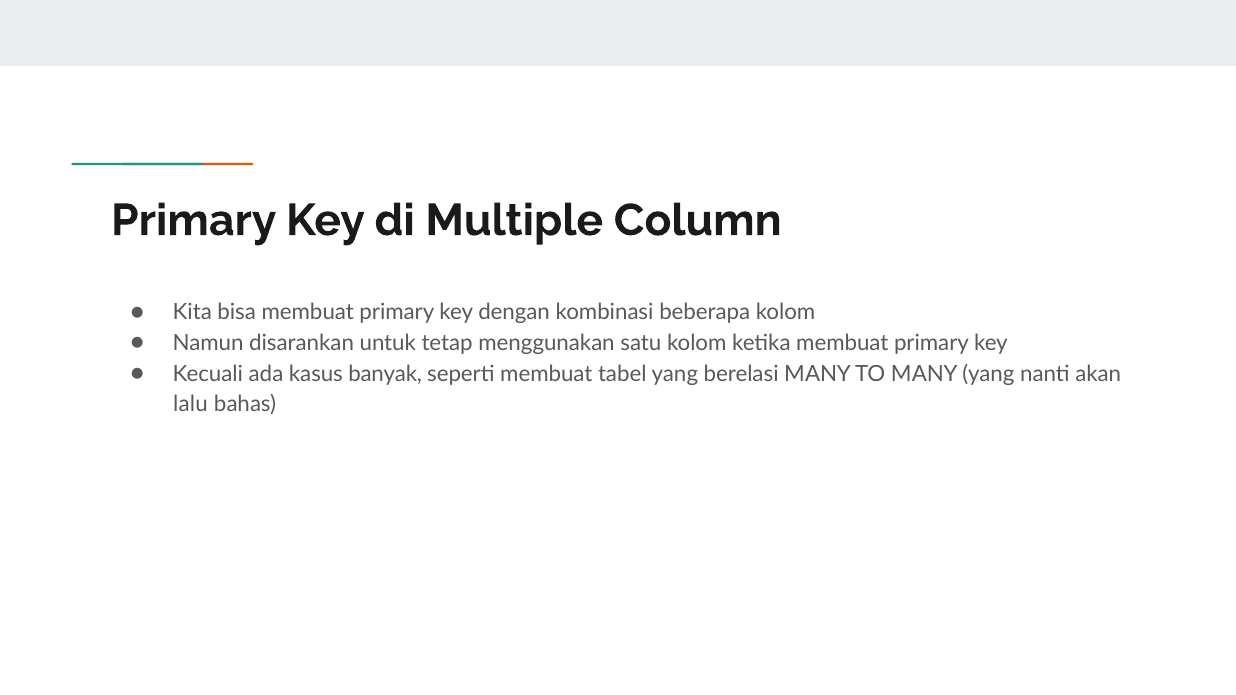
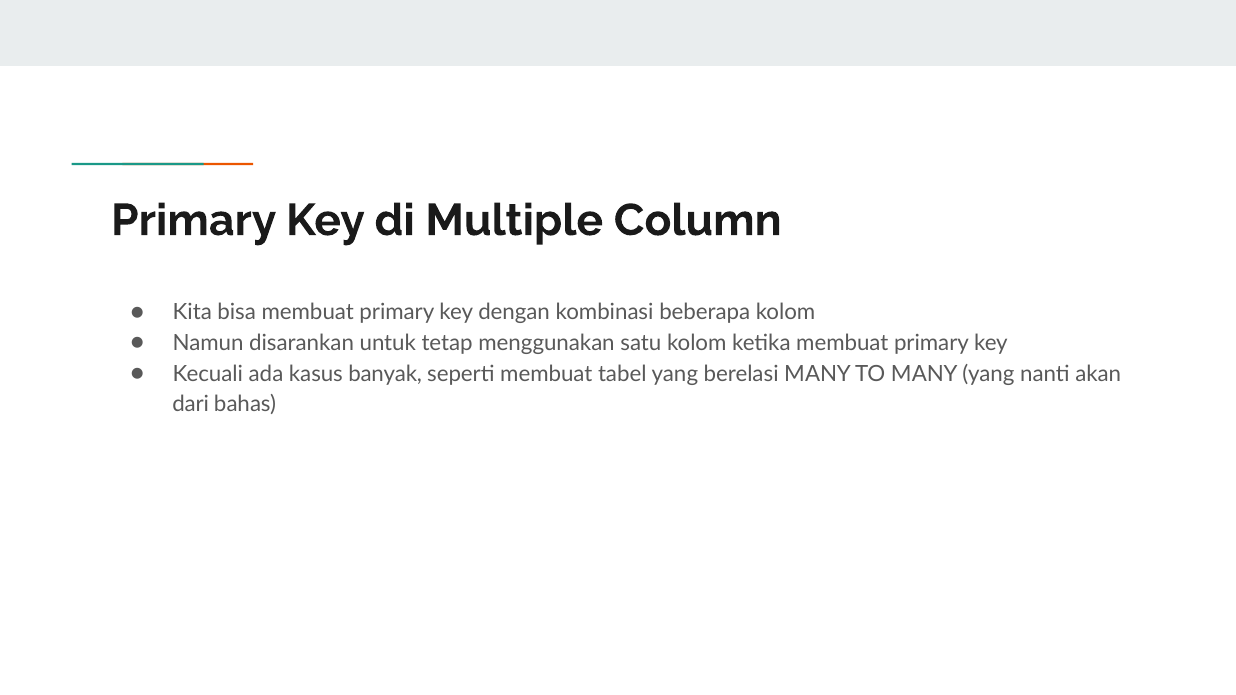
lalu: lalu -> dari (191, 405)
